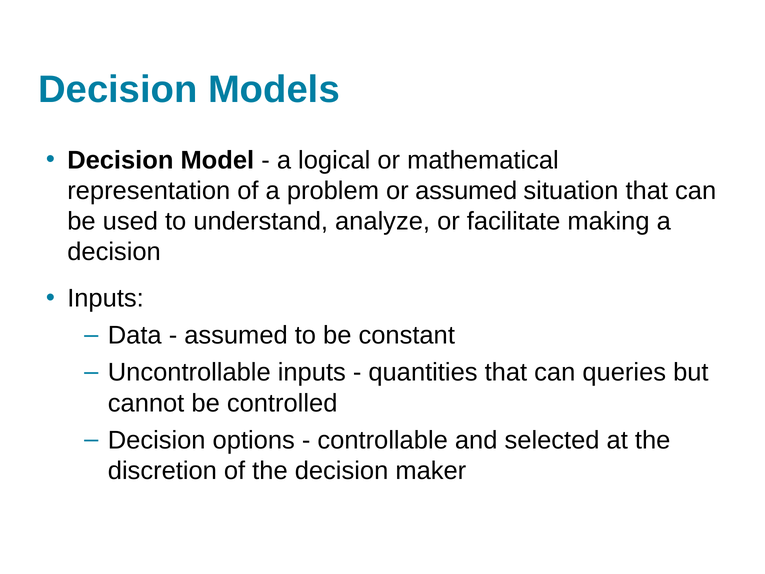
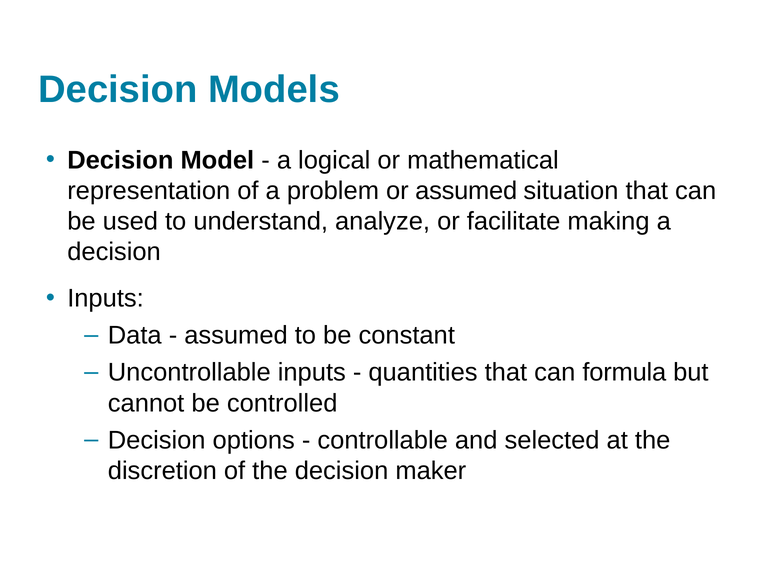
queries: queries -> formula (624, 372)
